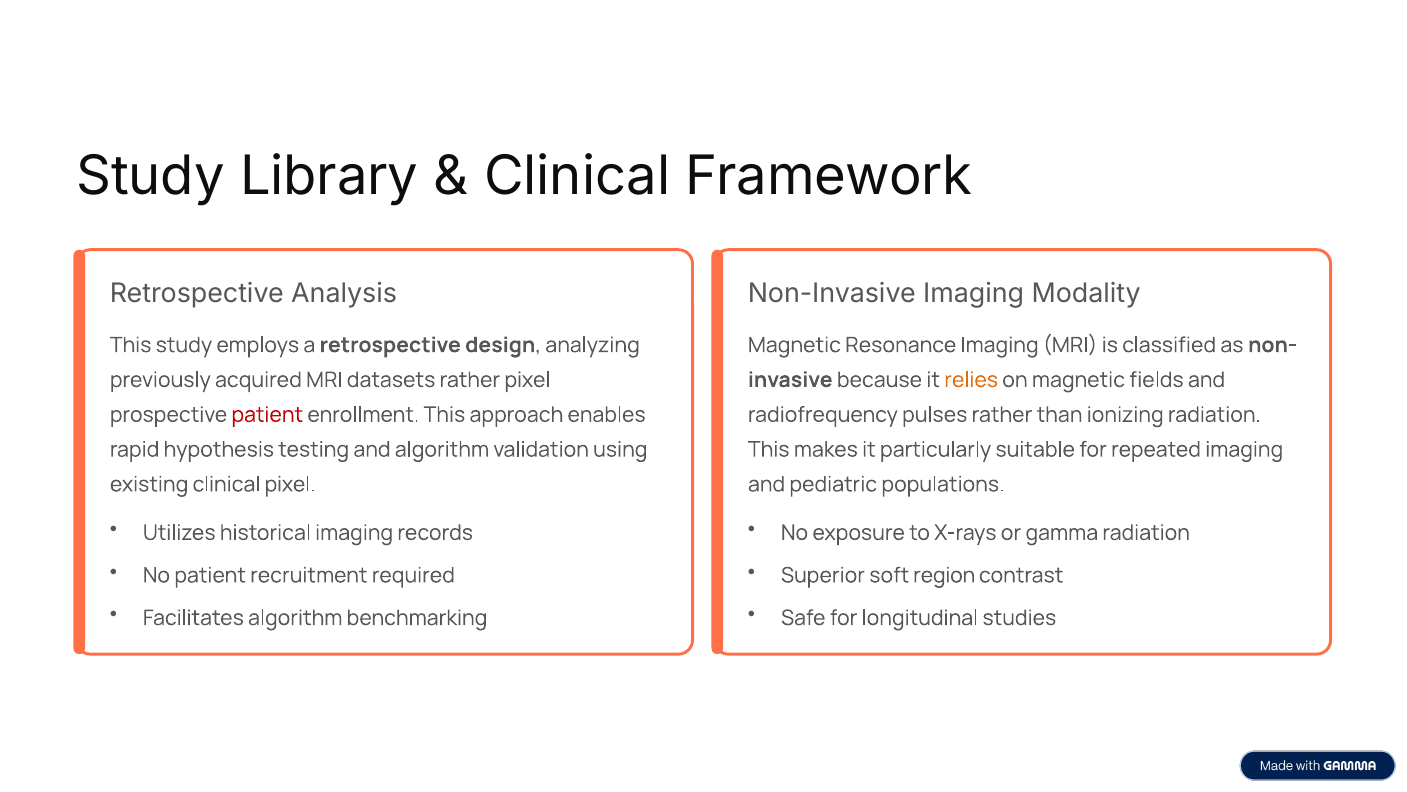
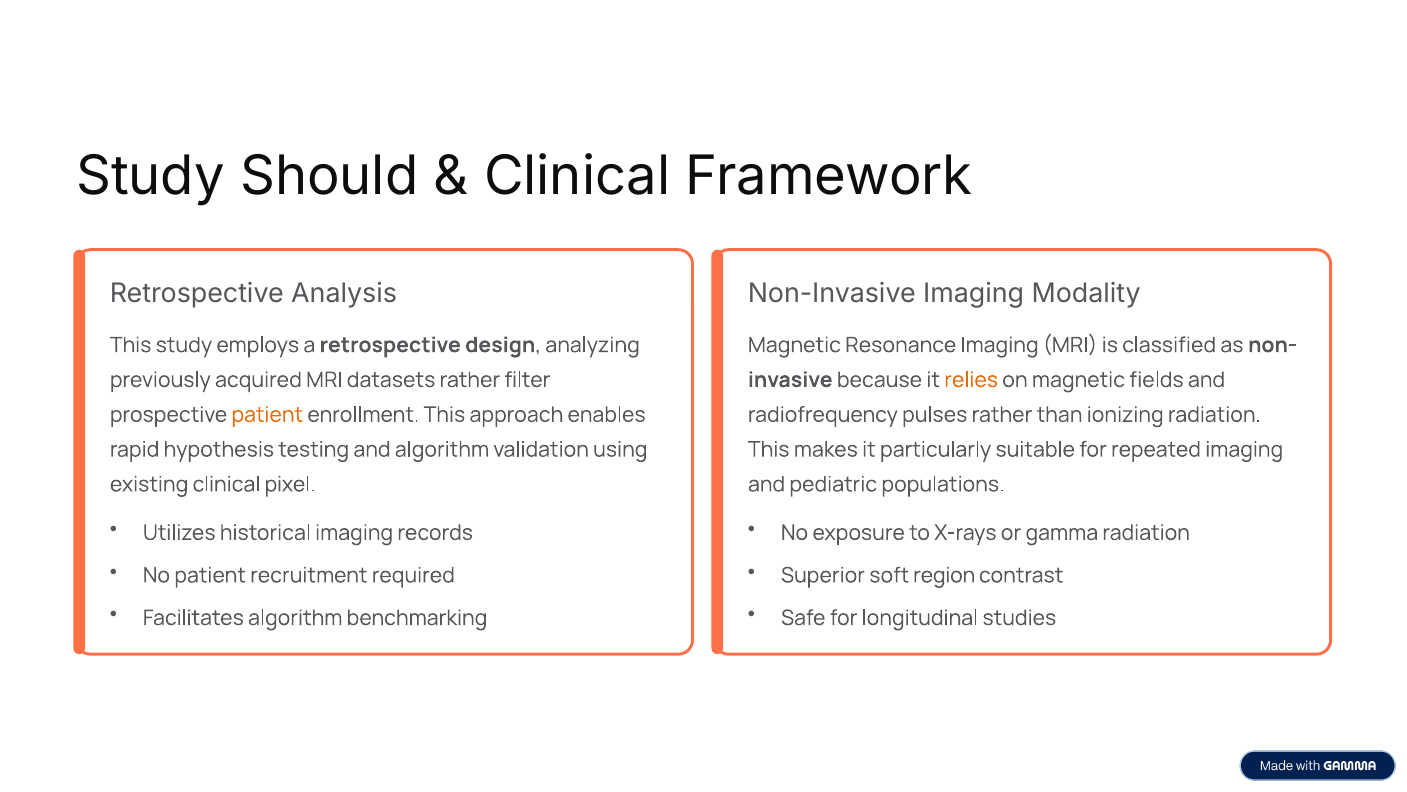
Library: Library -> Should (329, 177)
rather pixel: pixel -> filter (527, 380)
patient colour: red -> orange (267, 414)
